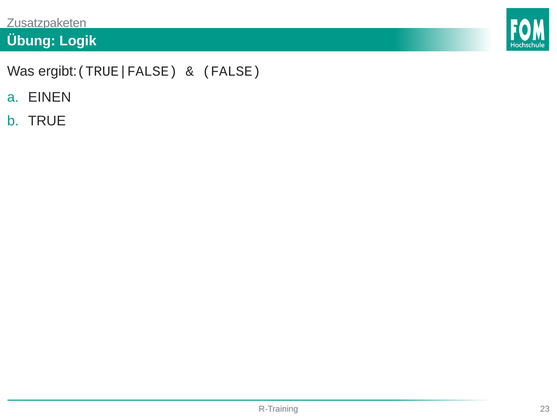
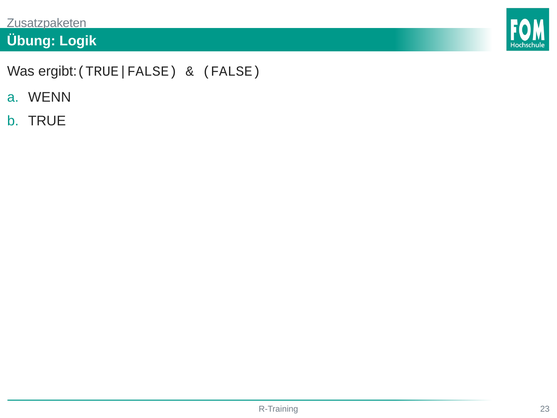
EINEN: EINEN -> WENN (50, 97)
